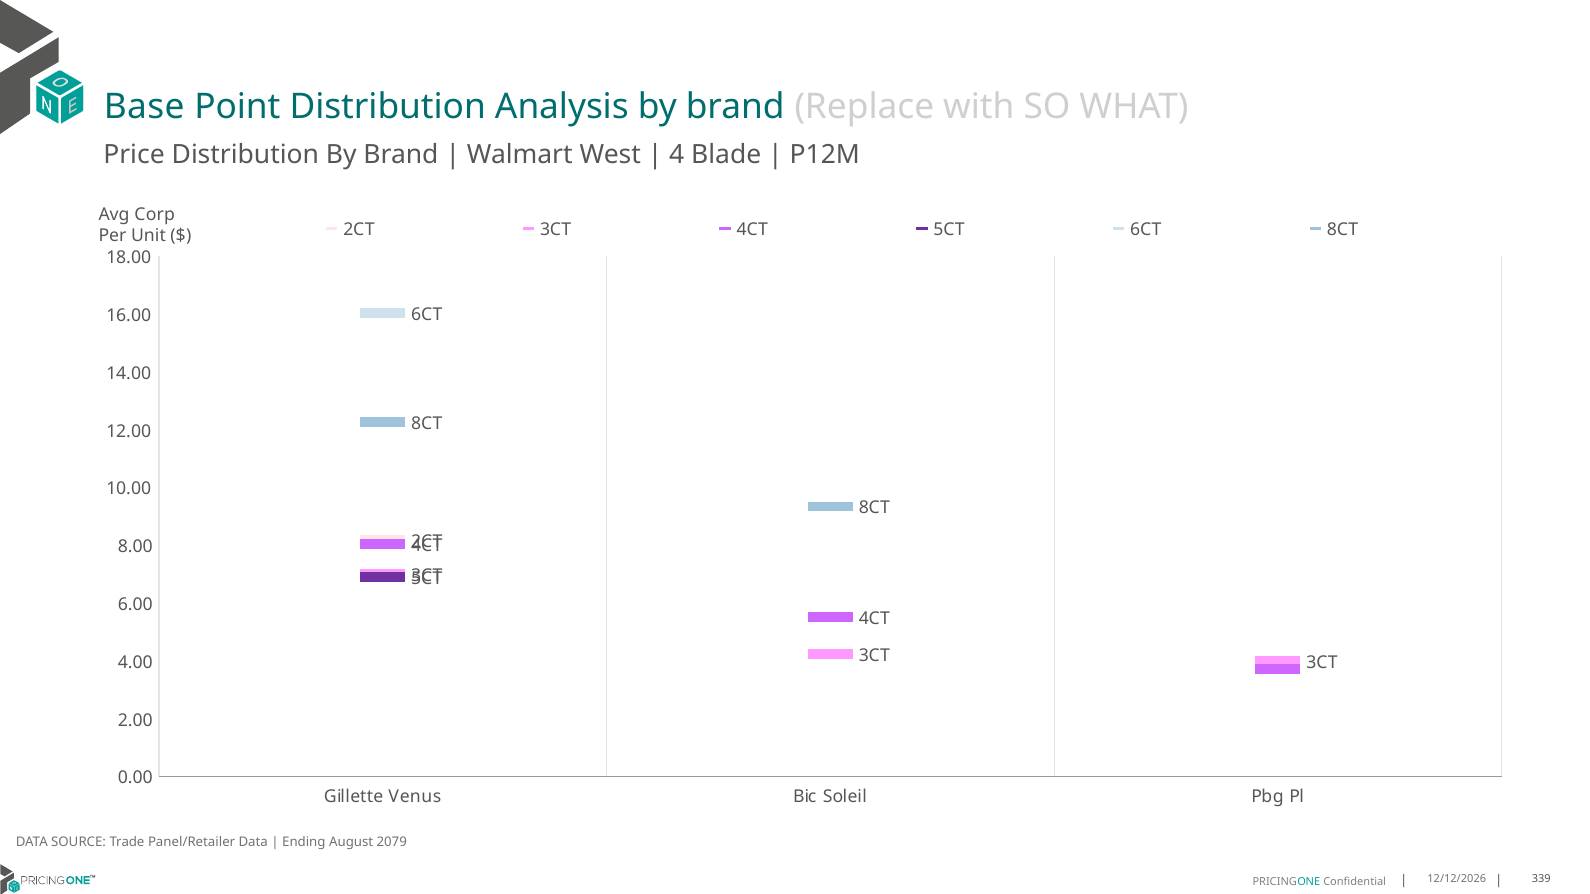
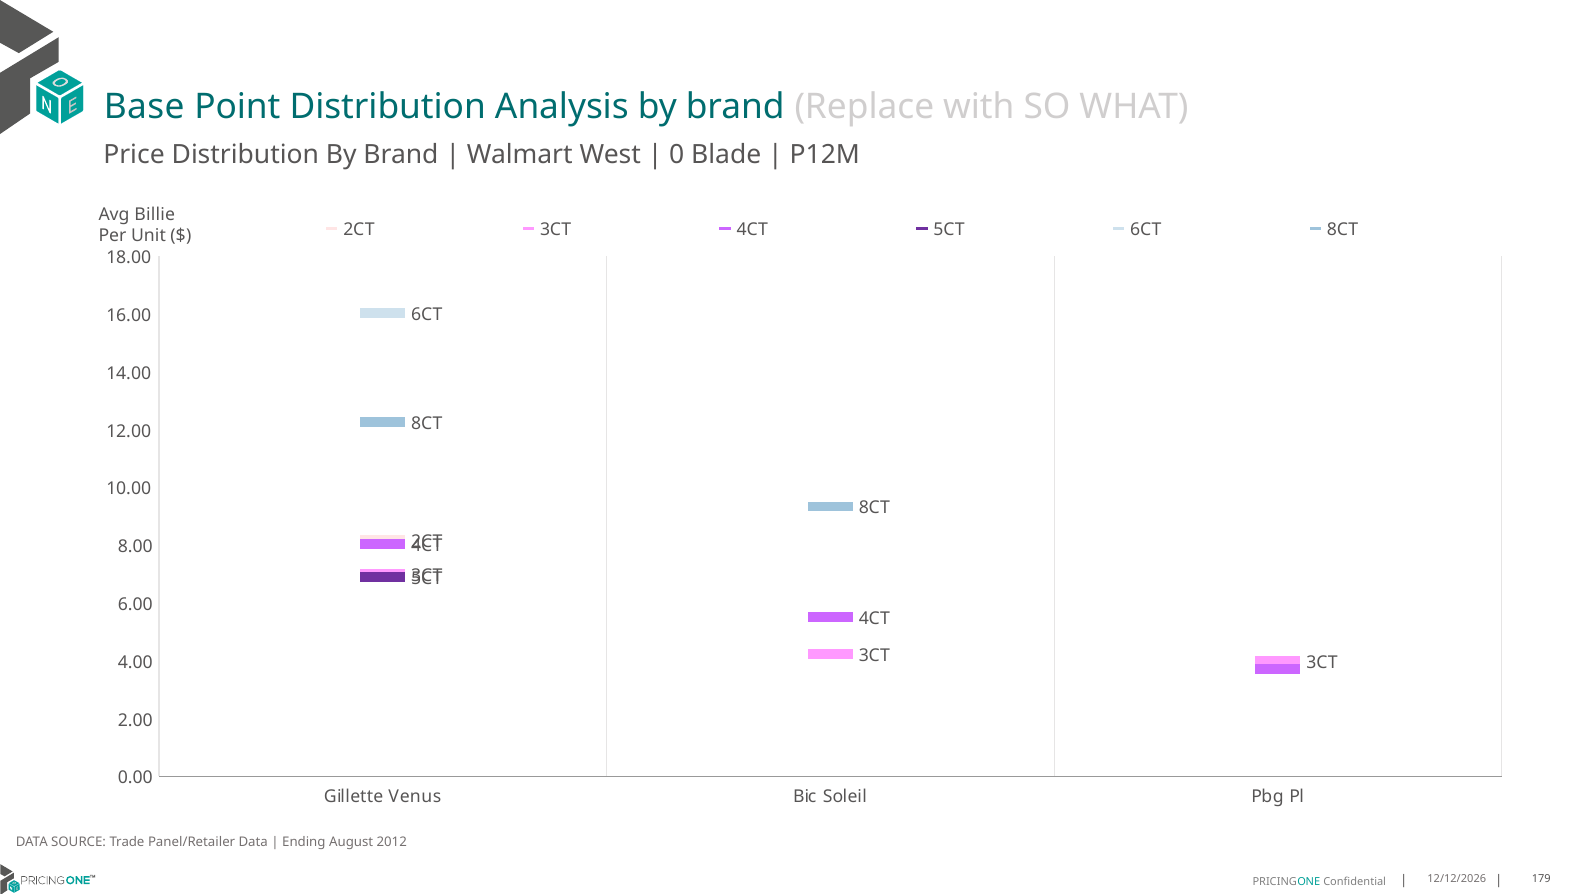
4: 4 -> 0 (677, 155)
Corp: Corp -> Billie (155, 215)
2079: 2079 -> 2012 (392, 842)
339: 339 -> 179 (1541, 879)
